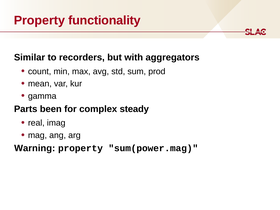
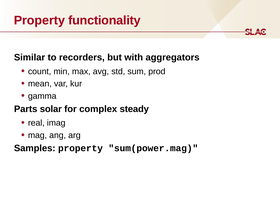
been: been -> solar (51, 109)
Warning: Warning -> Samples (35, 148)
